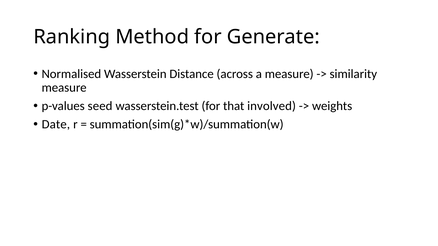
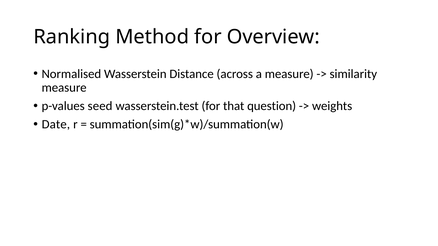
Generate: Generate -> Overview (273, 37)
involved: involved -> question (272, 106)
